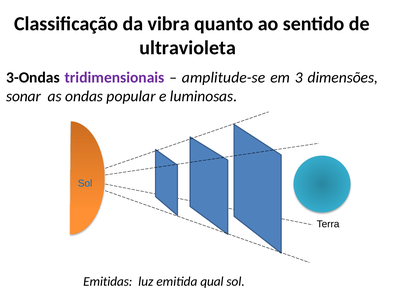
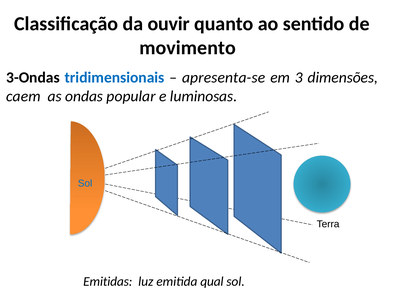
vibra: vibra -> ouvir (169, 24)
ultravioleta: ultravioleta -> movimento (188, 48)
tridimensionais colour: purple -> blue (115, 78)
amplitude-se: amplitude-se -> apresenta-se (224, 78)
sonar: sonar -> caem (23, 96)
